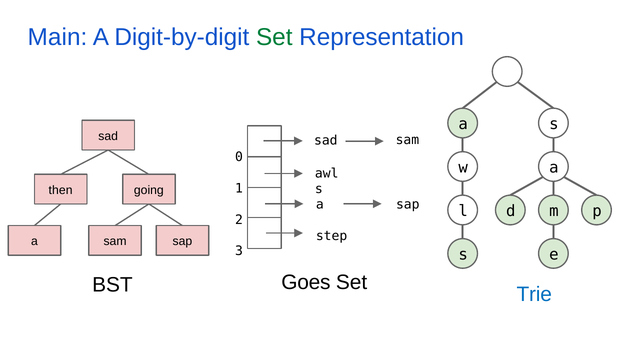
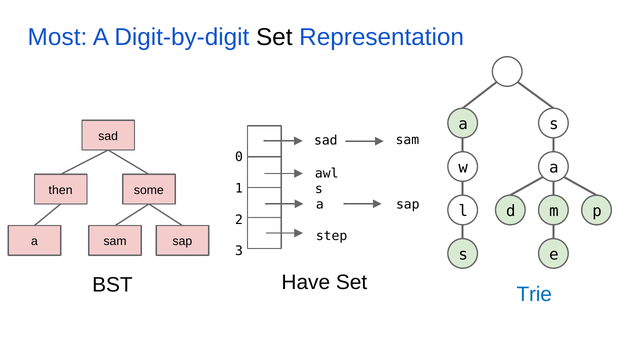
Main: Main -> Most (57, 37)
Set colour: green -> black (274, 37)
going: going -> some (149, 190)
Goes: Goes -> Have (306, 283)
